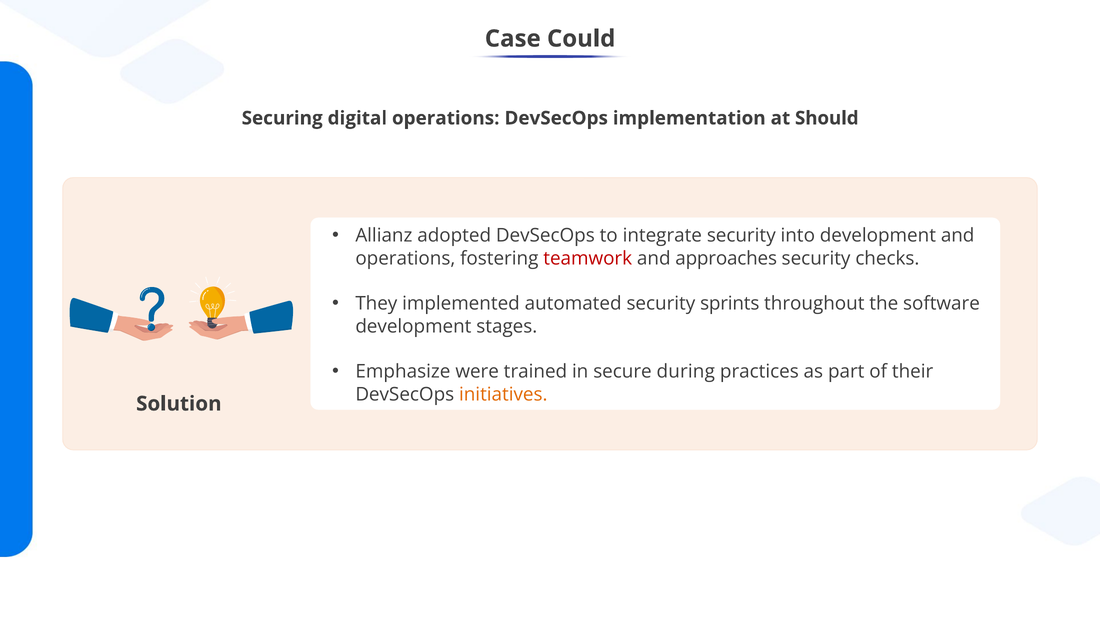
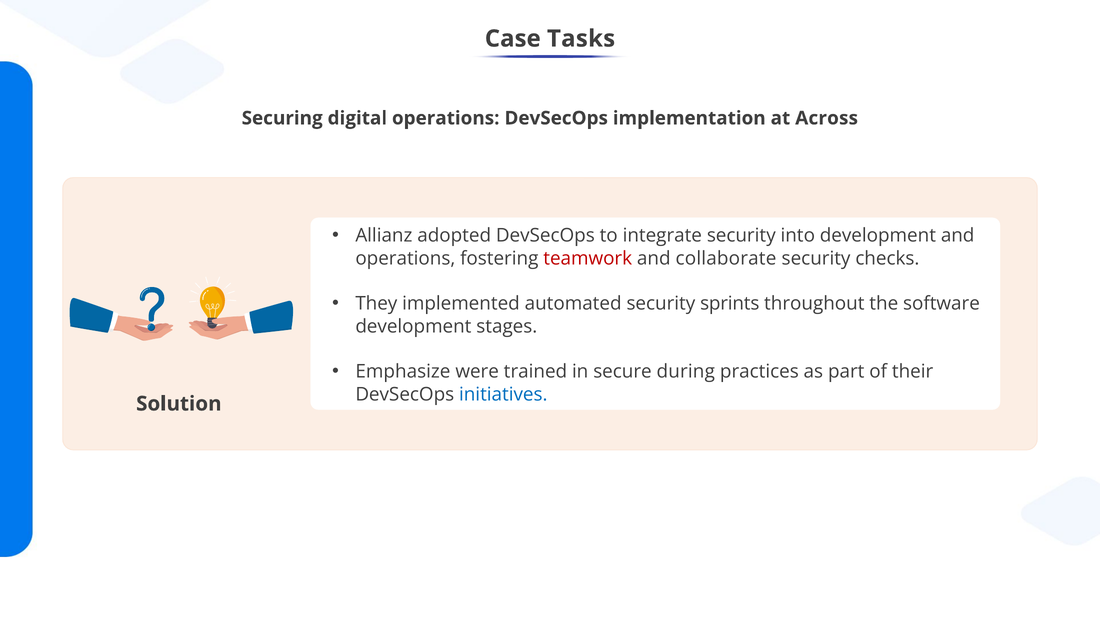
Could: Could -> Tasks (581, 39)
Should: Should -> Across (827, 118)
approaches: approaches -> collaborate (726, 258)
initiatives colour: orange -> blue (503, 394)
